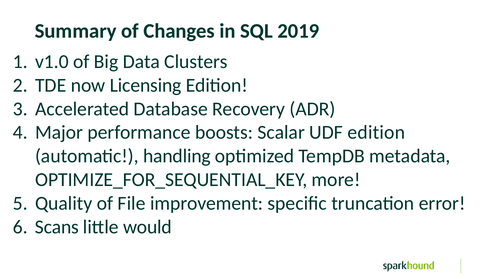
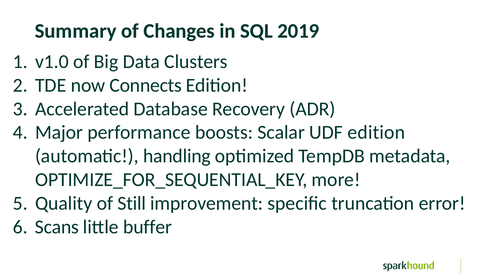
Licensing: Licensing -> Connects (146, 85)
File: File -> Still (132, 203)
would: would -> buffer (147, 227)
